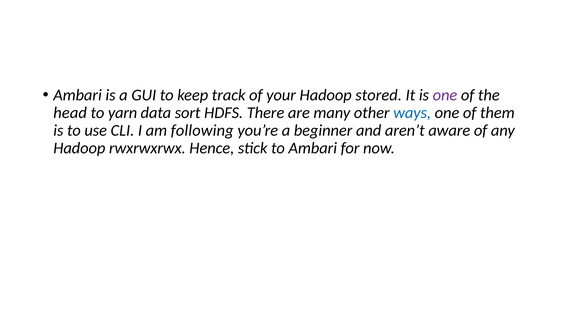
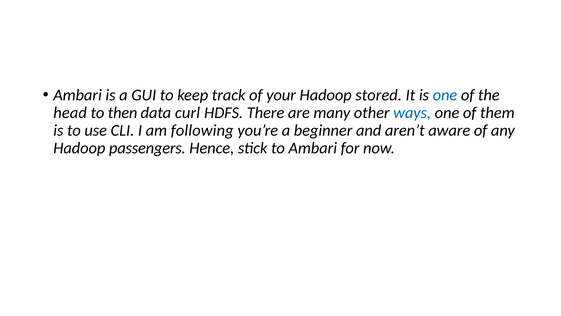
one colour: purple -> blue (445, 95)
yarn: yarn -> then (123, 113)
sort: sort -> curl (187, 113)
rwxrwxrwx: rwxrwxrwx -> passengers (147, 148)
